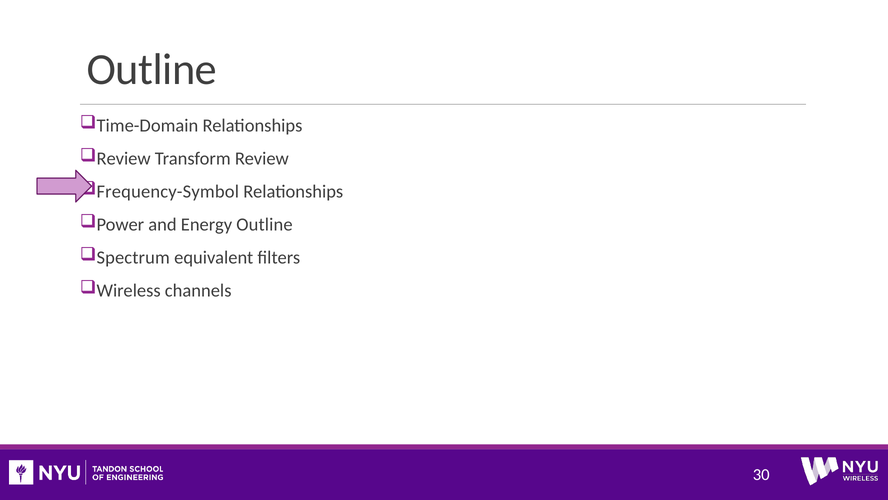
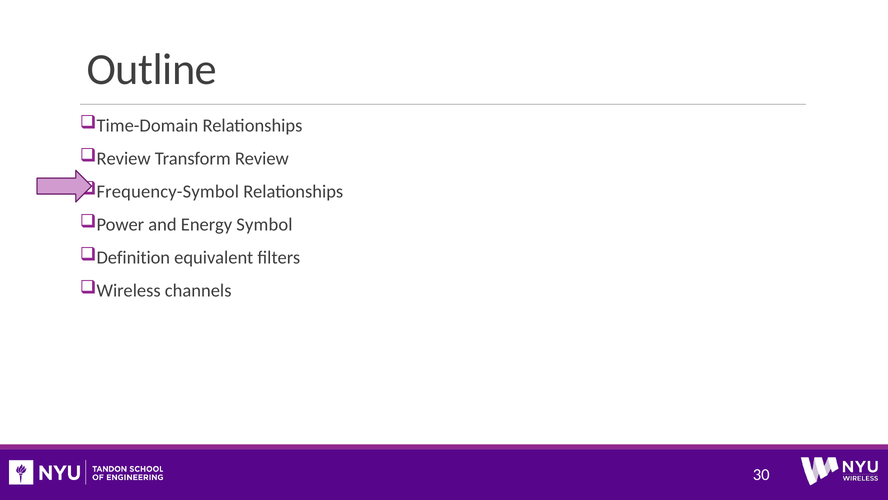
Energy Outline: Outline -> Symbol (264, 224)
Spectrum: Spectrum -> Definition (133, 257)
